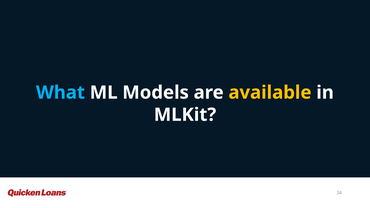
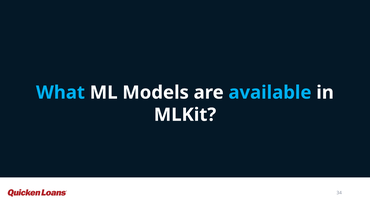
available colour: yellow -> light blue (270, 93)
